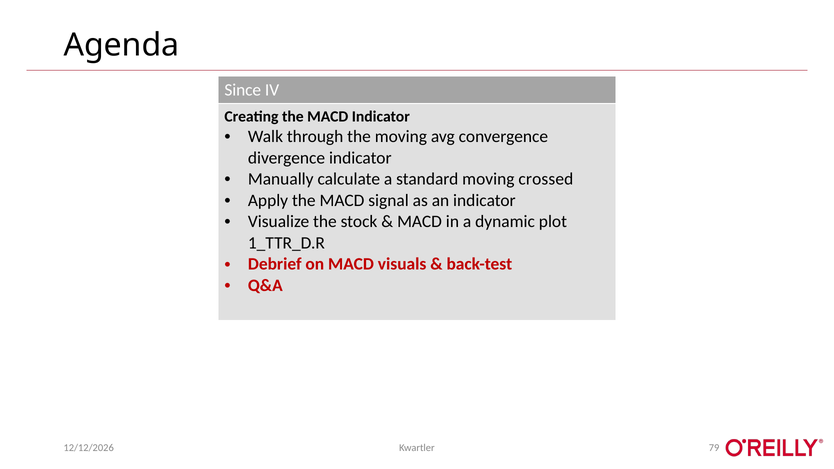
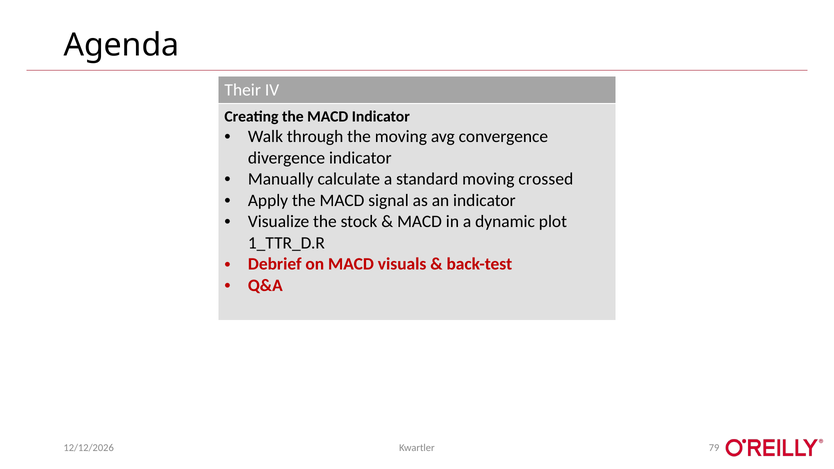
Since: Since -> Their (243, 90)
